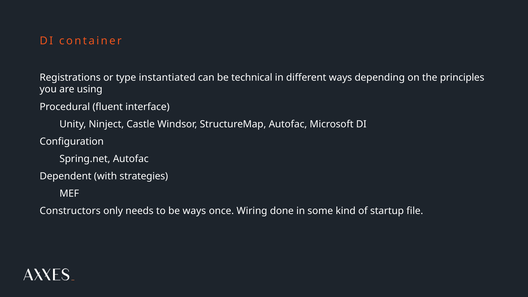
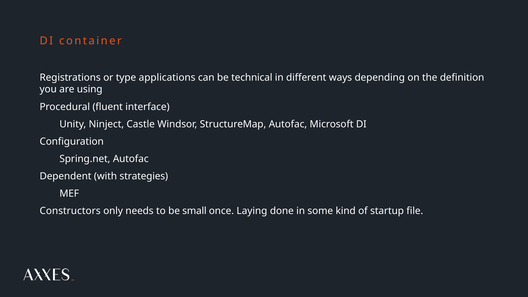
instantiated: instantiated -> applications (167, 77)
principles: principles -> definition (462, 77)
be ways: ways -> small (194, 211)
Wiring: Wiring -> Laying (252, 211)
